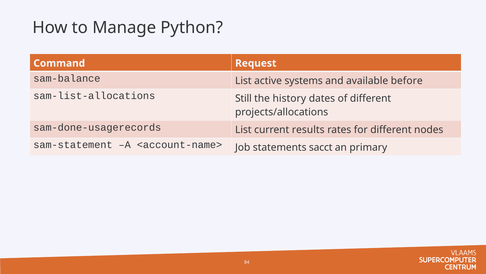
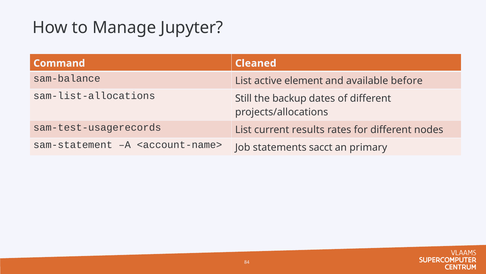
Python: Python -> Jupyter (192, 28)
Request: Request -> Cleaned (256, 63)
systems: systems -> element (304, 81)
history: history -> backup (289, 98)
sam-done-usagerecords: sam-done-usagerecords -> sam-test-usagerecords (97, 127)
